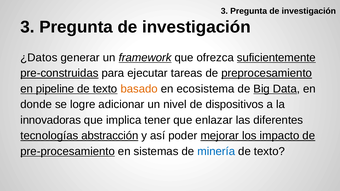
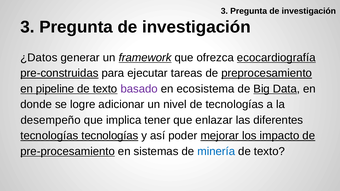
suficientemente: suficientemente -> ecocardiografía (276, 58)
basado colour: orange -> purple (139, 89)
de dispositivos: dispositivos -> tecnologías (235, 105)
innovadoras: innovadoras -> desempeño (51, 120)
tecnologías abstracción: abstracción -> tecnologías (110, 136)
